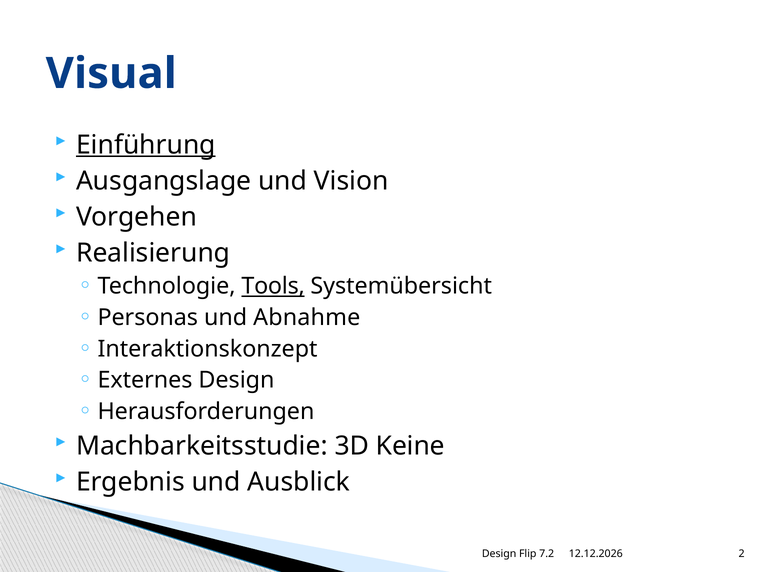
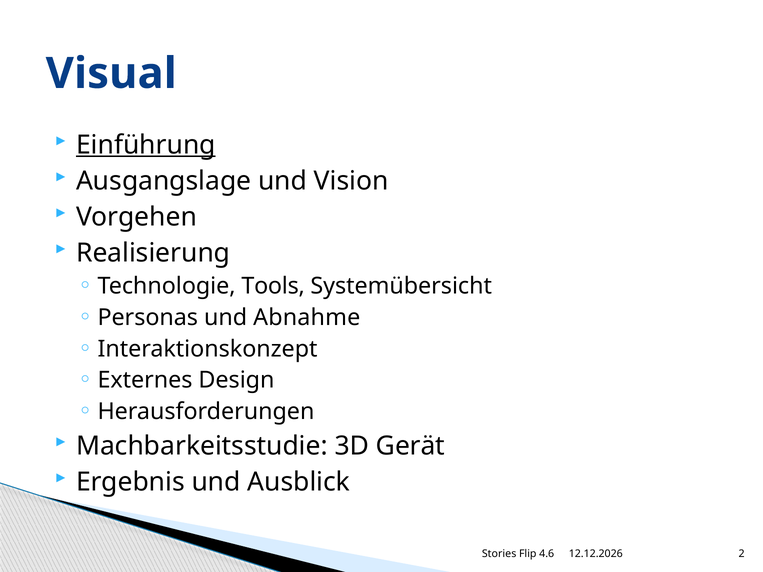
Tools underline: present -> none (273, 286)
Keine: Keine -> Gerät (410, 446)
Design: Design -> Stories (499, 554)
7.2: 7.2 -> 4.6 (547, 554)
